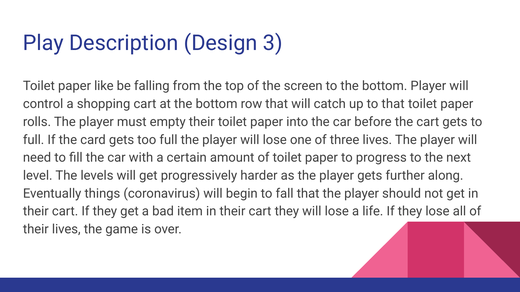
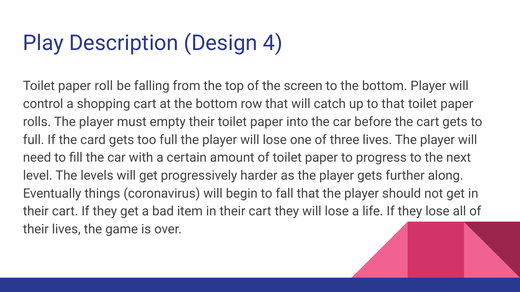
3: 3 -> 4 (273, 43)
like: like -> roll (104, 86)
